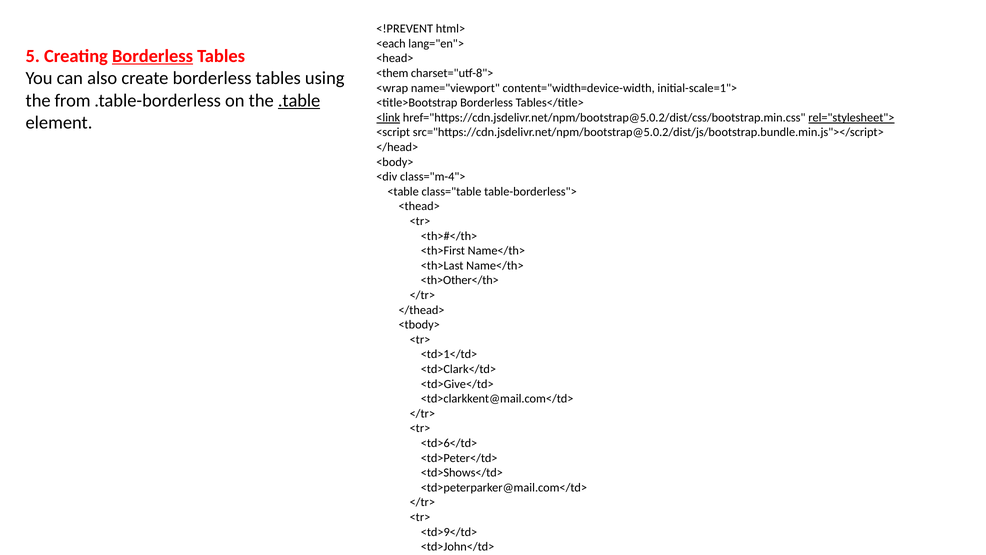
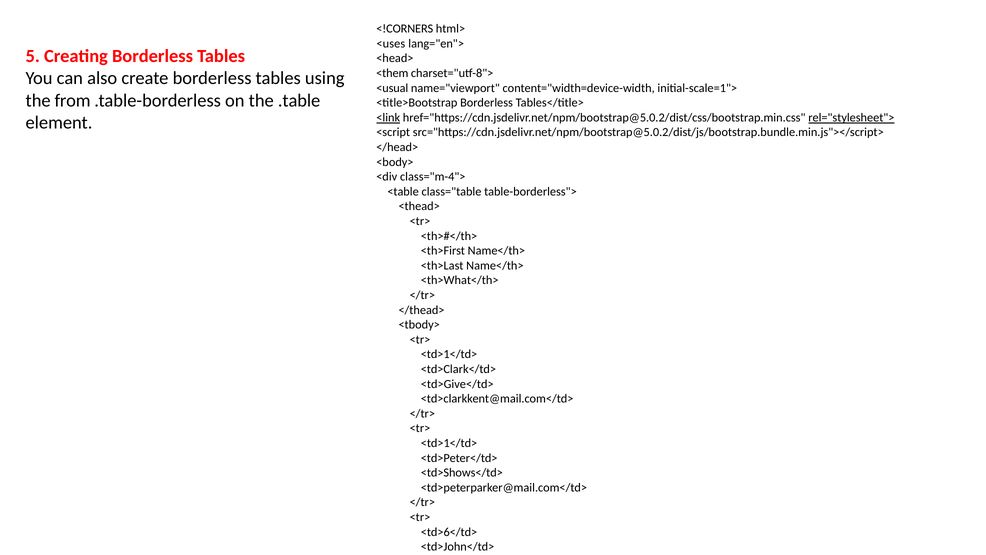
<!PREVENT: <!PREVENT -> <!CORNERS (405, 29)
<each: <each -> <uses (391, 44)
Borderless underline: present -> none (153, 56)
<wrap: <wrap -> <usual (392, 88)
.table underline: present -> none (299, 101)
<th>Other</th>: <th>Other</th> -> <th>What</th> (460, 280)
<td>6</td>: <td>6</td> -> <td>1</td> (449, 443)
<td>9</td>: <td>9</td> -> <td>6</td> (449, 532)
